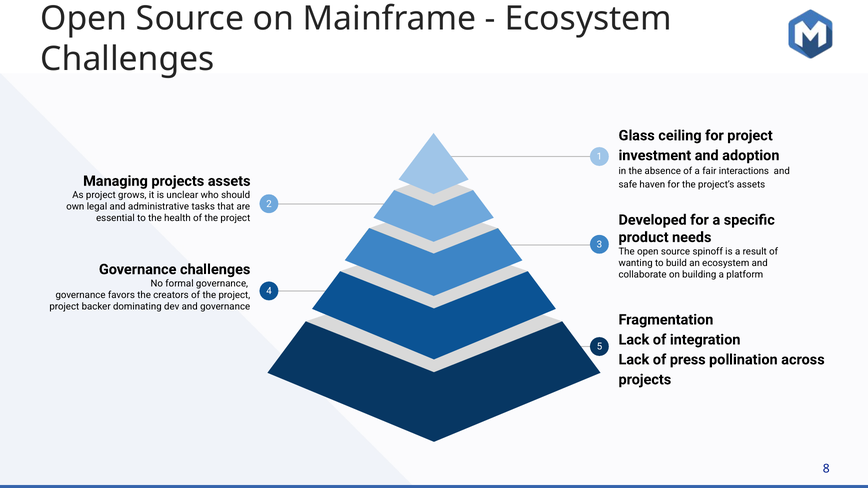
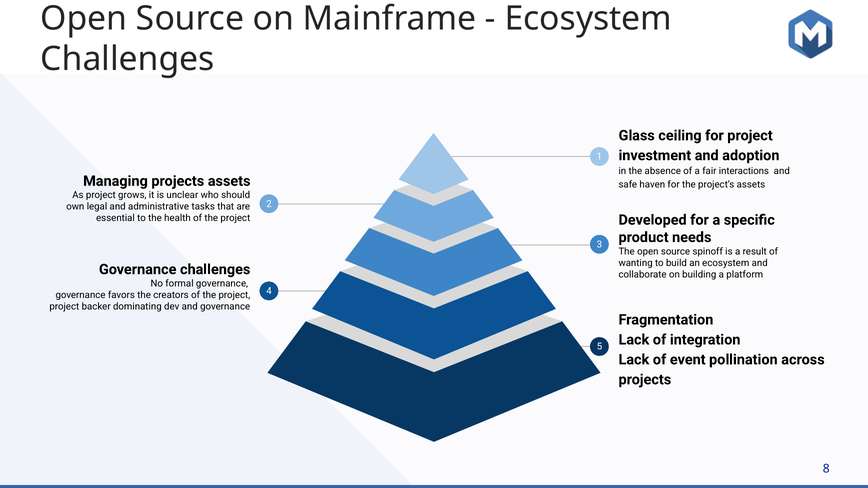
press: press -> event (688, 360)
